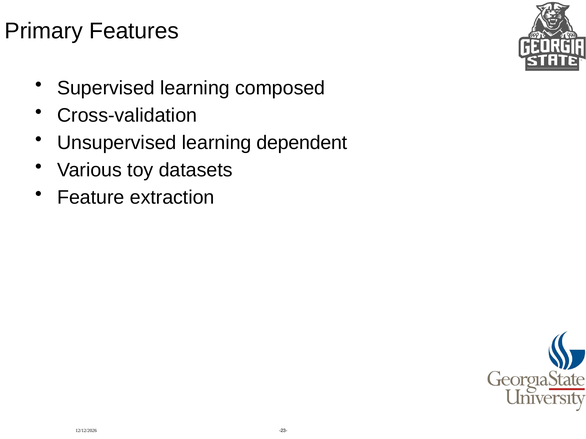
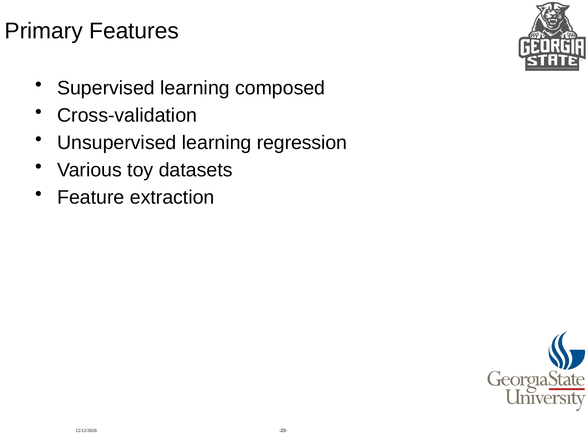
dependent: dependent -> regression (302, 143)
